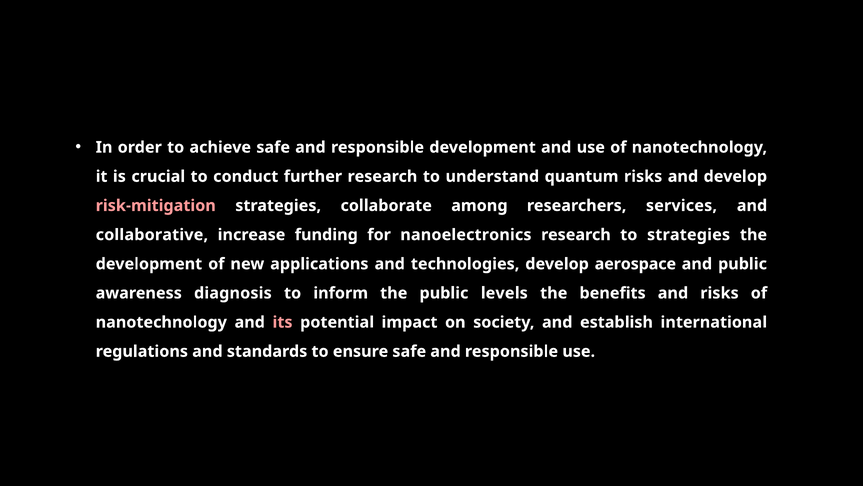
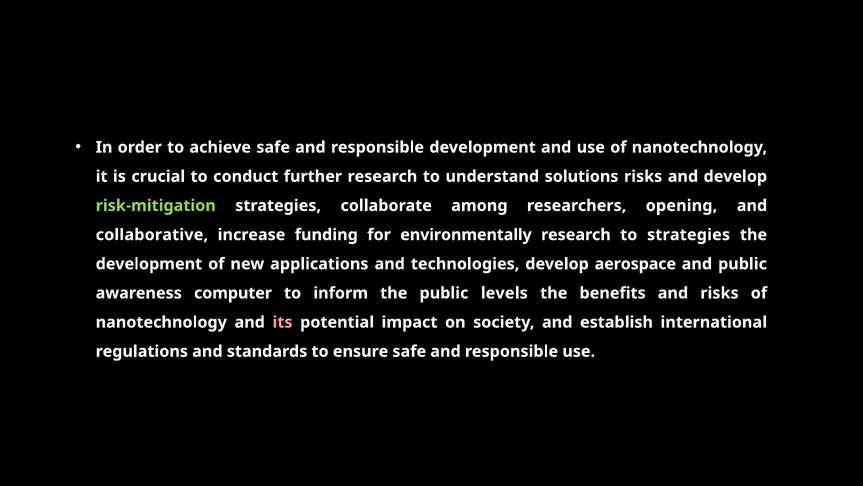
quantum: quantum -> solutions (582, 176)
risk-mitigation colour: pink -> light green (156, 205)
services: services -> opening (681, 205)
nanoelectronics: nanoelectronics -> environmentally (466, 235)
diagnosis: diagnosis -> computer (233, 293)
